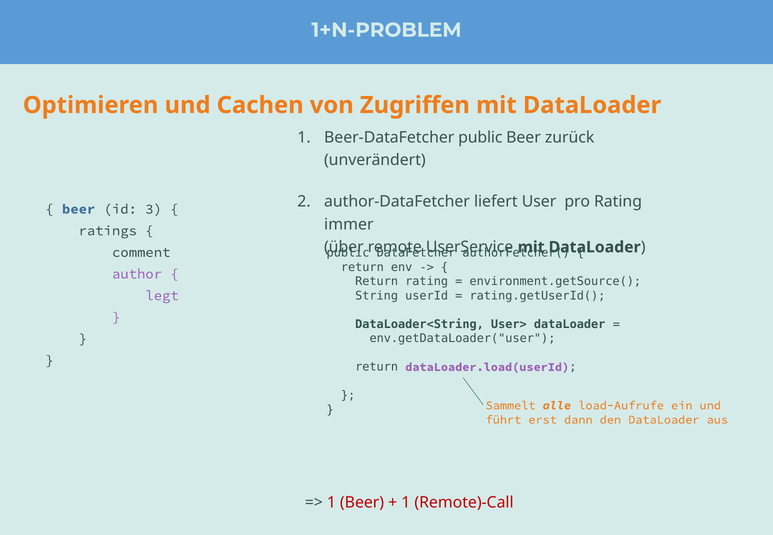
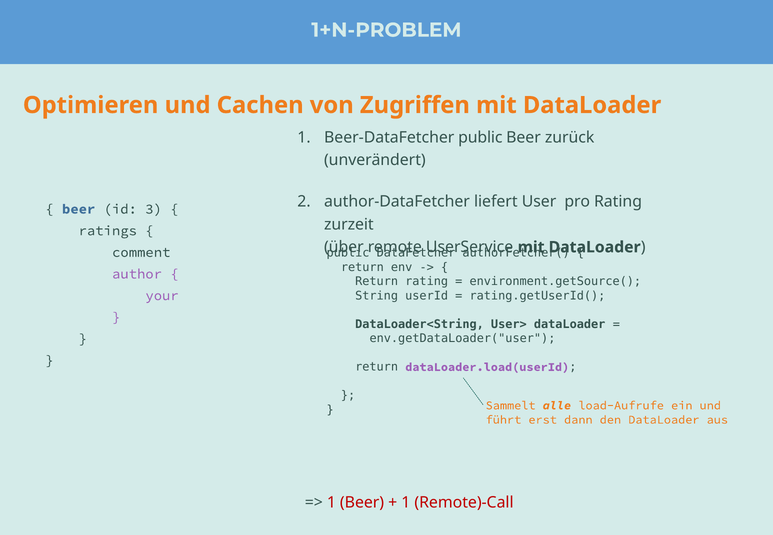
immer: immer -> zurzeit (349, 224)
legt: legt -> your (162, 296)
